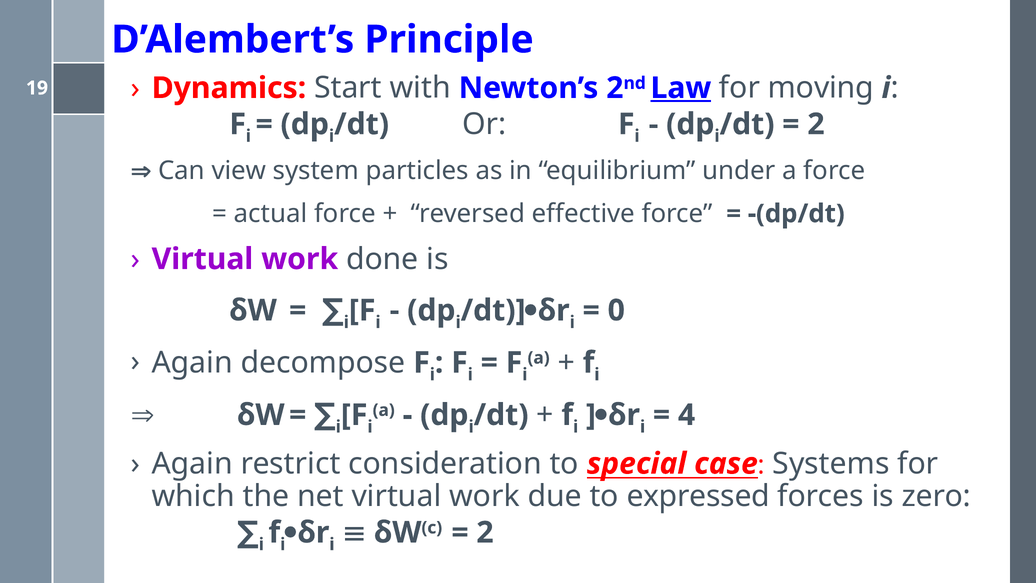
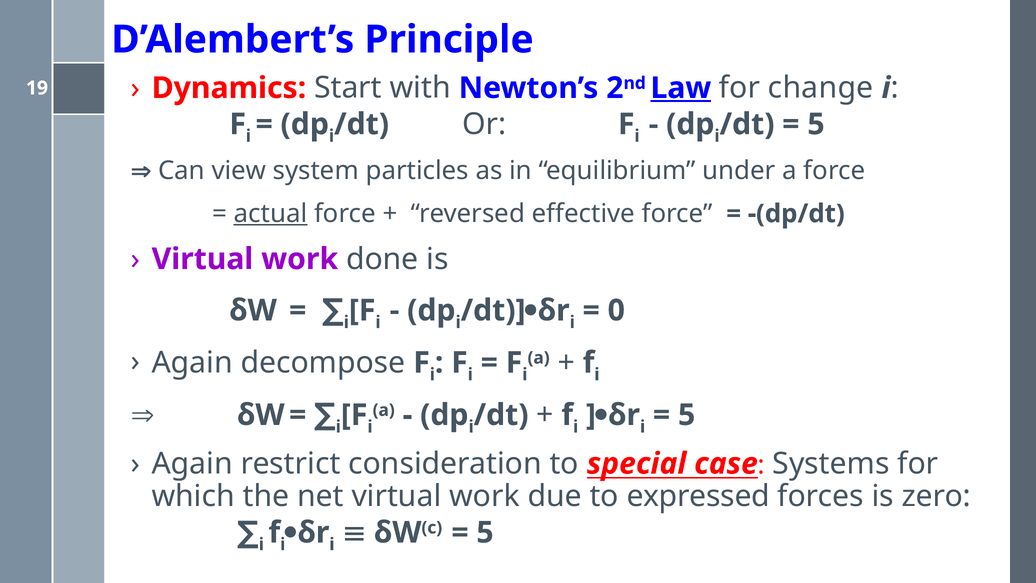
moving: moving -> change (821, 88)
2: 2 -> 5 (816, 124)
actual underline: none -> present (271, 214)
4: 4 -> 5 (687, 415)
2: 2 -> 5 (485, 533)
